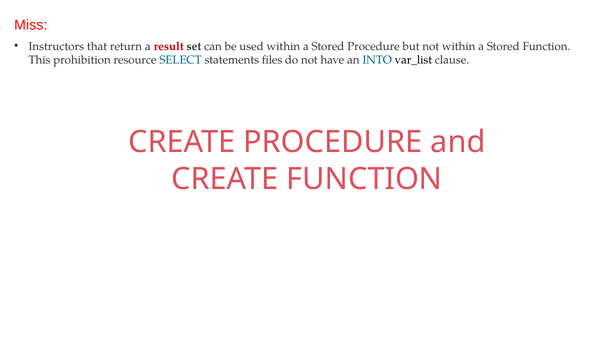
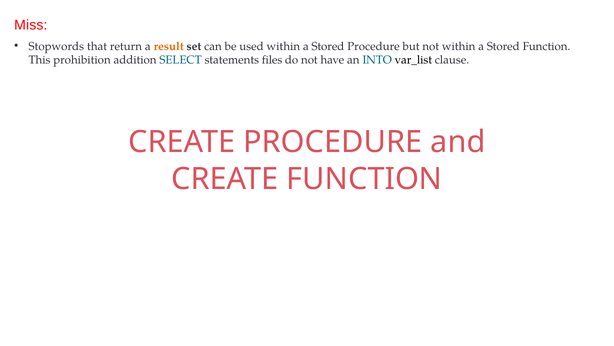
Instructors: Instructors -> Stopwords (56, 46)
result colour: red -> orange (169, 46)
resource: resource -> addition (135, 60)
